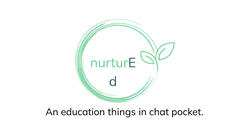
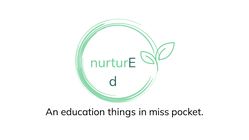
chat: chat -> miss (159, 112)
